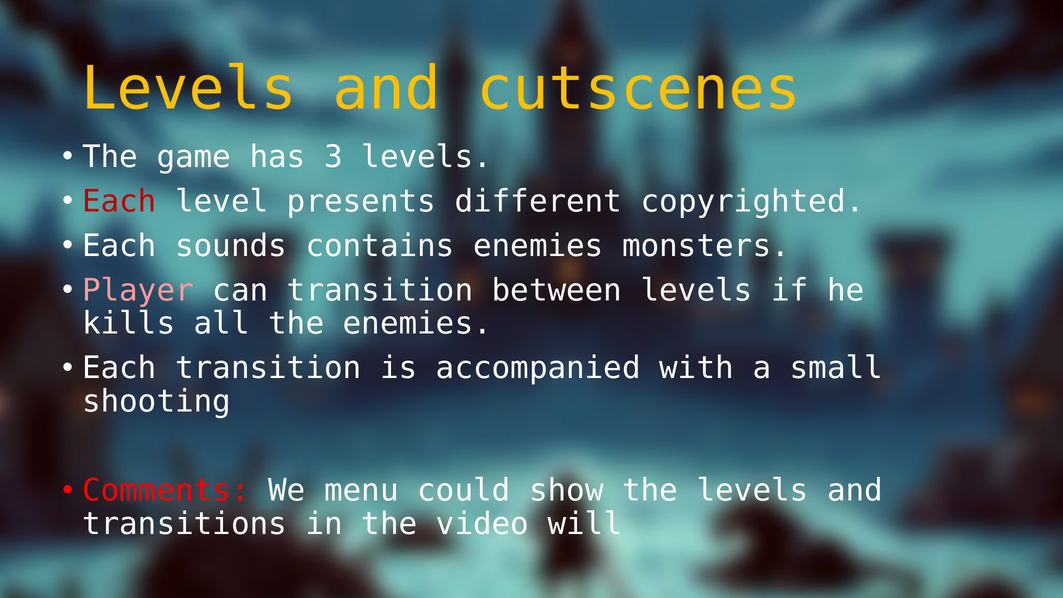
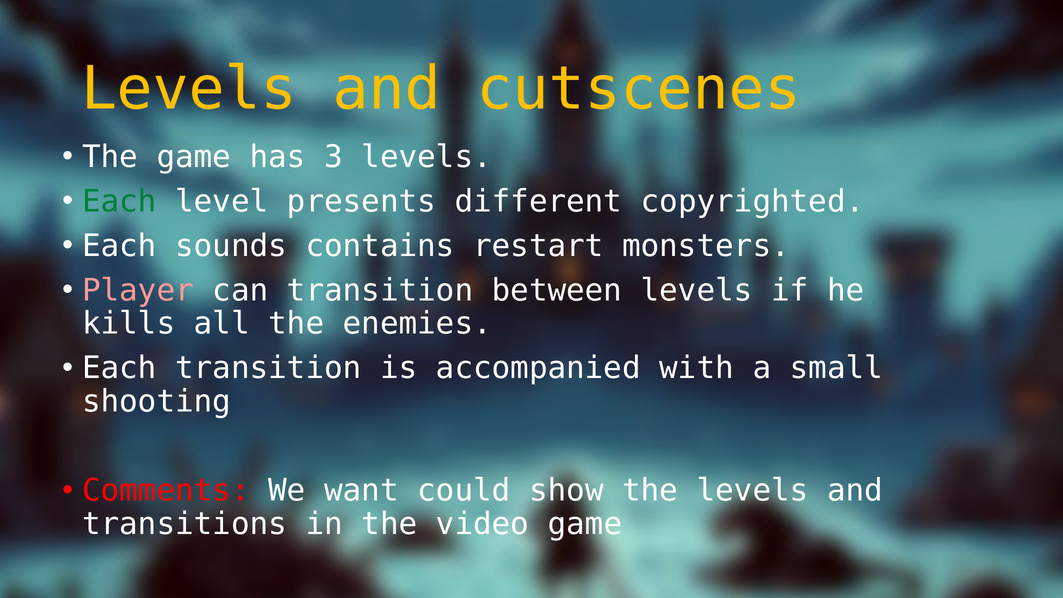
Each colour: red -> green (119, 201)
contains enemies: enemies -> restart (538, 246)
menu: menu -> want (362, 491)
video will: will -> game (585, 524)
